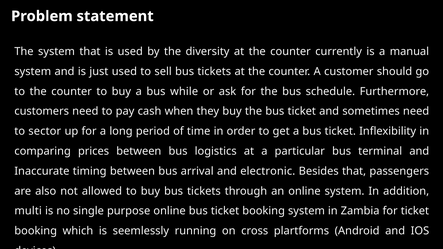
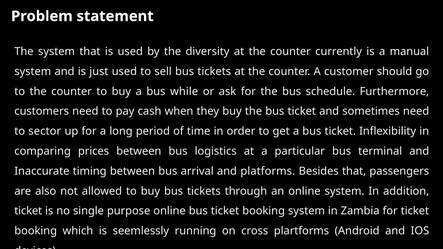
electronic: electronic -> platforms (268, 171)
multi: multi -> ticket (28, 211)
